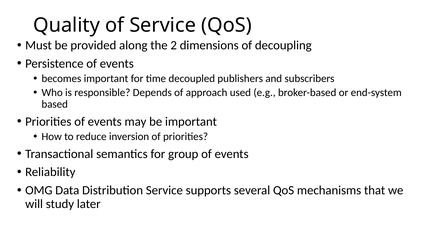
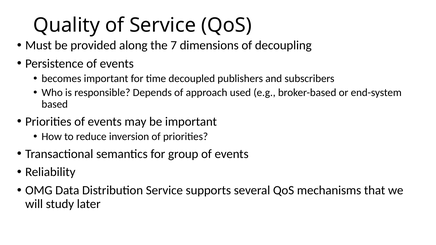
2: 2 -> 7 (174, 45)
